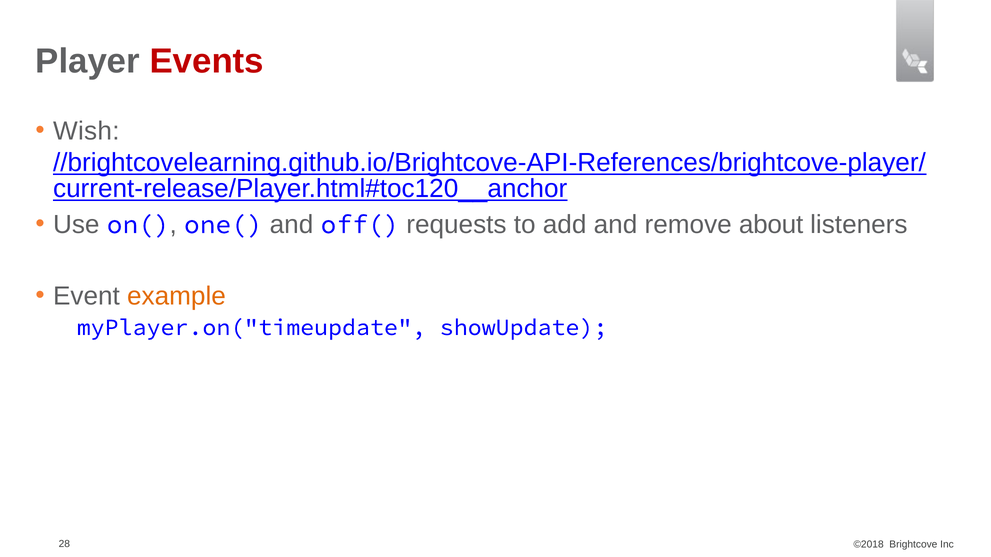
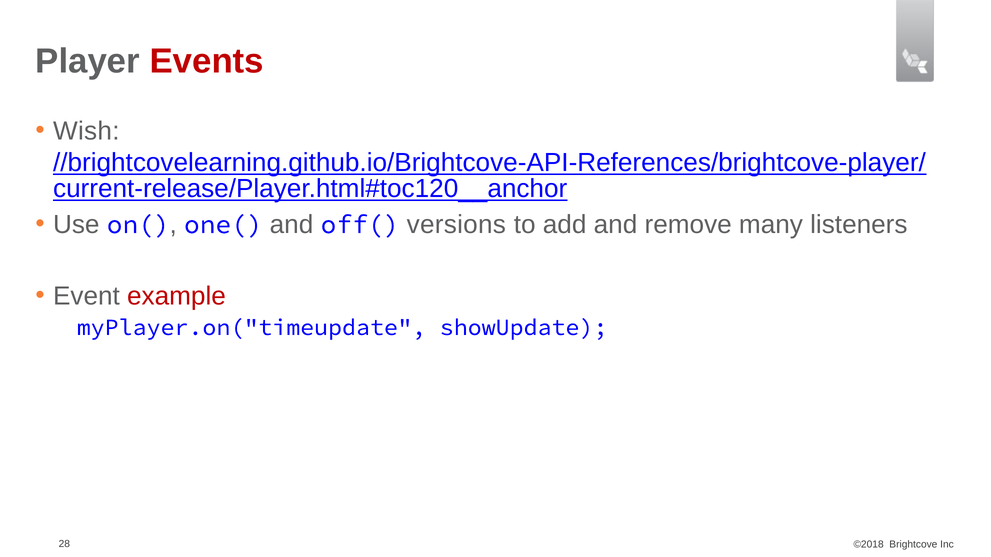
requests: requests -> versions (456, 225)
about: about -> many (771, 225)
example colour: orange -> red (176, 296)
